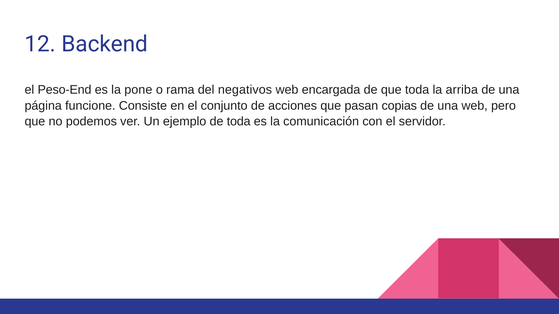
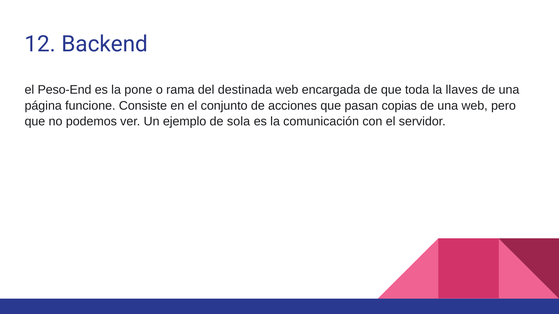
negativos: negativos -> destinada (245, 90)
arriba: arriba -> llaves (462, 90)
de toda: toda -> sola (239, 122)
